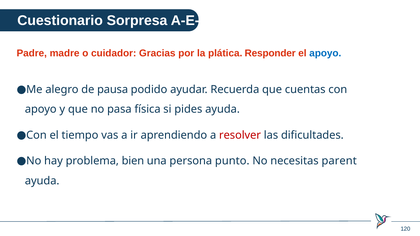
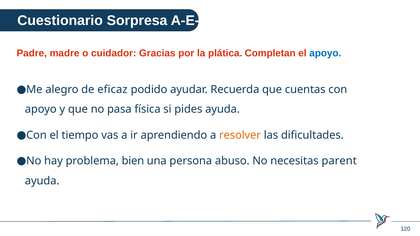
Responder: Responder -> Completan (270, 53)
pausa: pausa -> eficaz (112, 89)
resolver colour: red -> orange (240, 135)
punto: punto -> abuso (232, 161)
